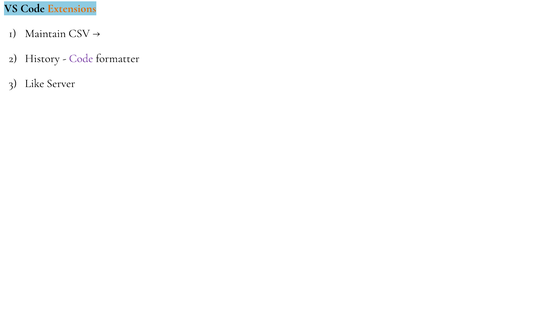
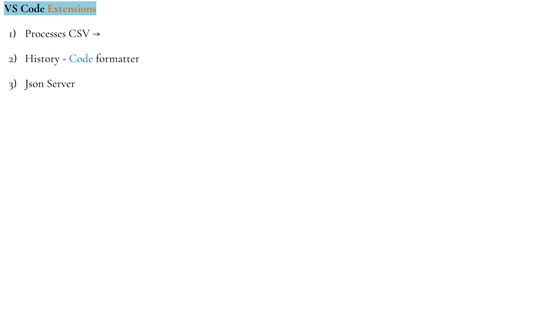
Maintain: Maintain -> Processes (45, 33)
Code colour: purple -> blue (81, 58)
Like: Like -> Json (34, 83)
